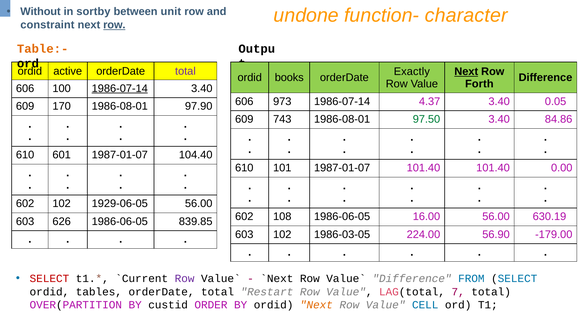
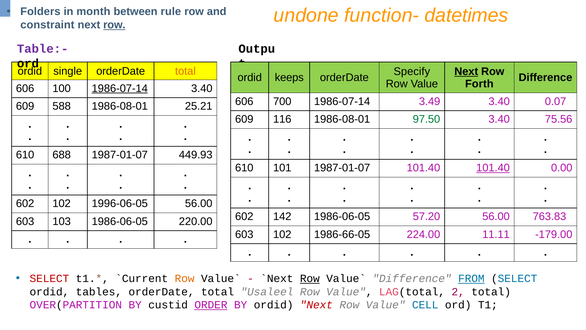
Without: Without -> Folders (40, 12)
sortby: sortby -> month (93, 12)
unit: unit -> rule (171, 12)
character: character -> datetimes (466, 15)
Table:- colour: orange -> purple (43, 49)
active: active -> single (68, 71)
total colour: purple -> orange (185, 71)
Exactly: Exactly -> Specify (412, 71)
books: books -> keeps (289, 78)
973: 973 -> 700 (282, 101)
4.37: 4.37 -> 3.49 (430, 101)
0.05: 0.05 -> 0.07 (556, 101)
170: 170 -> 588 (62, 106)
97.90: 97.90 -> 25.21 (199, 106)
743: 743 -> 116 (282, 119)
84.86: 84.86 -> 75.56 (559, 119)
601: 601 -> 688 (62, 155)
104.40: 104.40 -> 449.93 (196, 155)
101.40 underline: none -> present (493, 168)
1929-06-05: 1929-06-05 -> 1996-06-05 (120, 203)
108: 108 -> 142 (282, 216)
16.00: 16.00 -> 57.20 (426, 216)
630.19: 630.19 -> 763.83 (549, 216)
626: 626 -> 103 (62, 221)
839.85: 839.85 -> 220.00 (196, 221)
1986-03-05: 1986-03-05 -> 1986-66-05 (342, 234)
56.90: 56.90 -> 11.11 (496, 234)
Row colour: purple -> orange (185, 278)
Row underline: none -> present (310, 278)
FROM underline: none -> present (471, 278)
Restart: Restart -> Usaleel (267, 291)
7: 7 -> 2 (458, 291)
ORDER underline: none -> present (211, 305)
Next colour: orange -> red (316, 305)
